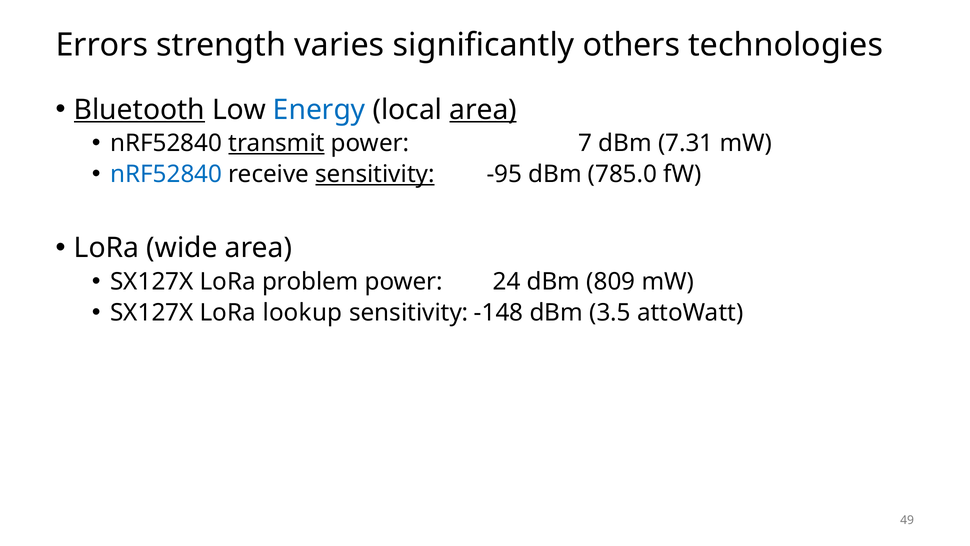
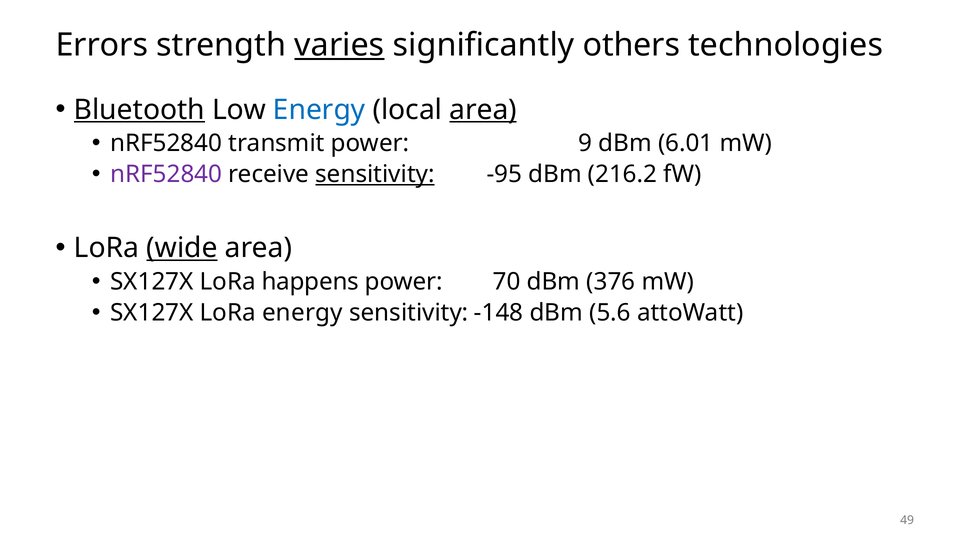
varies underline: none -> present (339, 45)
transmit underline: present -> none (276, 143)
7: 7 -> 9 (585, 143)
7.31: 7.31 -> 6.01 (686, 143)
nRF52840 colour: blue -> purple (166, 174)
785.0: 785.0 -> 216.2 (623, 174)
wide underline: none -> present (182, 248)
problem: problem -> happens (310, 281)
24: 24 -> 70 (507, 281)
809: 809 -> 376 (611, 281)
LoRa lookup: lookup -> energy (302, 313)
3.5: 3.5 -> 5.6 (610, 313)
